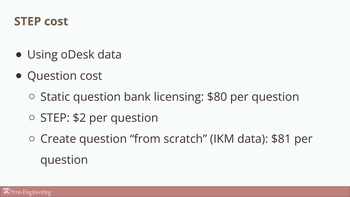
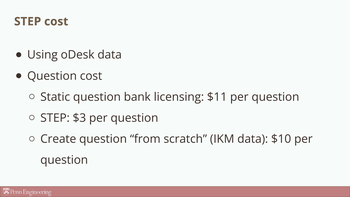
$80: $80 -> $11 (217, 97)
$2: $2 -> $3 (79, 118)
$81: $81 -> $10 (281, 139)
